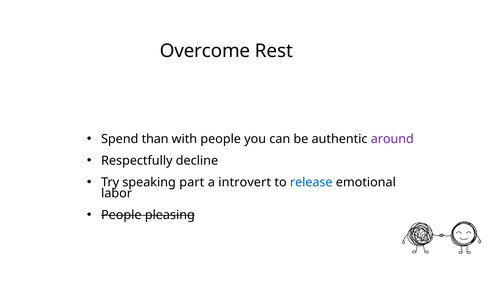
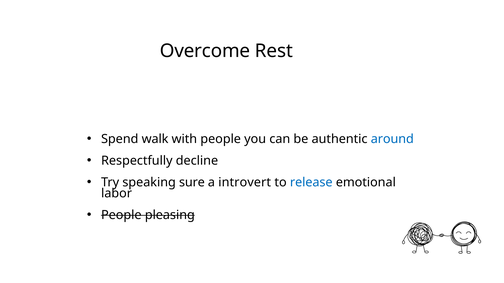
than: than -> walk (155, 139)
around colour: purple -> blue (392, 139)
part: part -> sure (192, 183)
